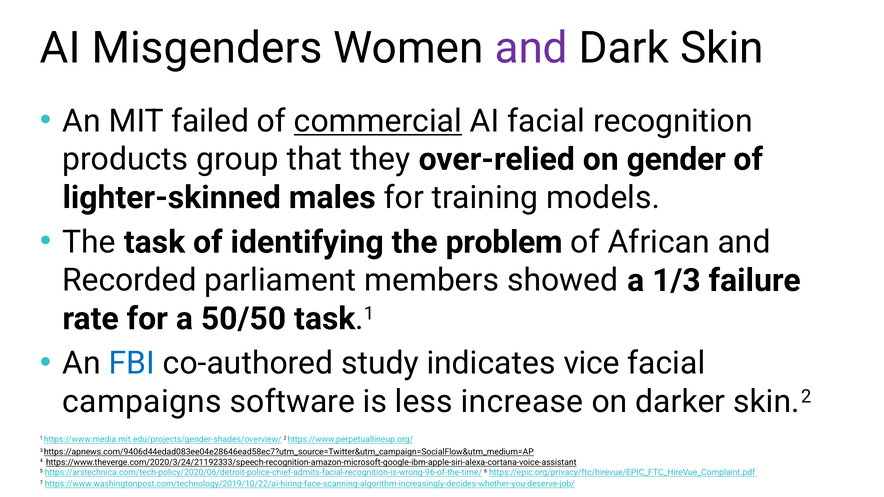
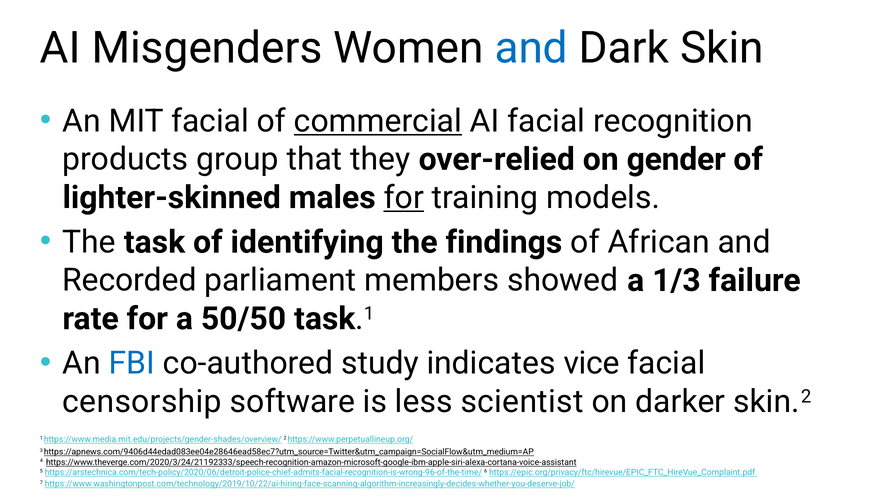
and colour: purple -> blue (531, 48)
MIT failed: failed -> facial (210, 121)
for underline: none -> present (404, 198)
problem: problem -> findings (504, 242)
campaigns: campaigns -> censorship (142, 402)
increase: increase -> scientist (522, 402)
